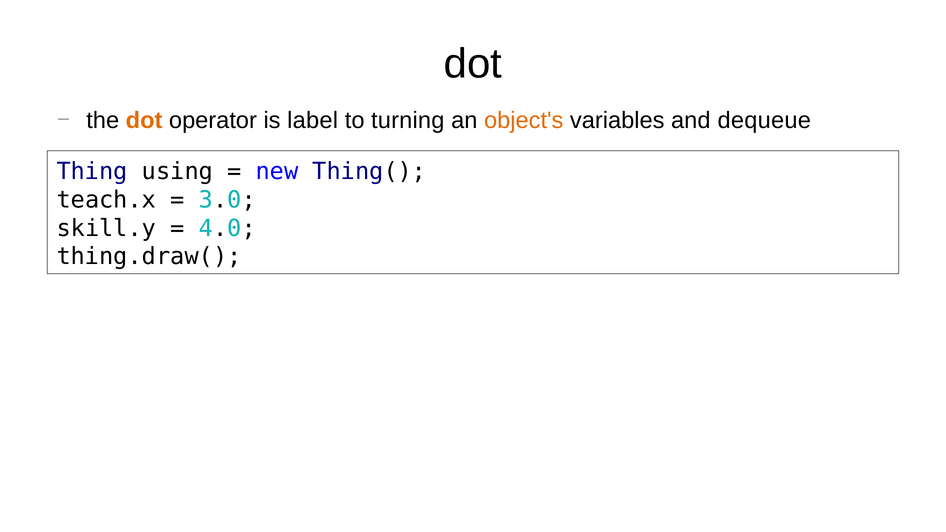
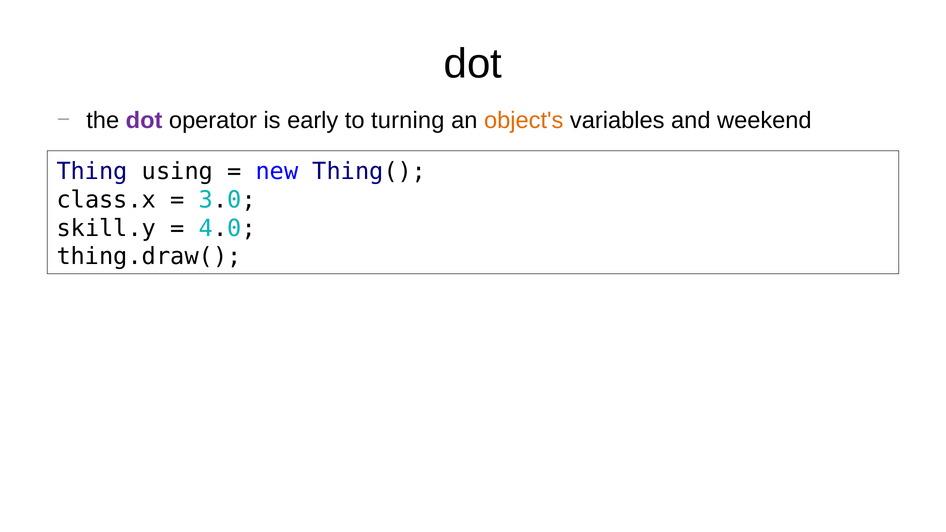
dot colour: orange -> purple (144, 120)
label: label -> early (313, 120)
dequeue: dequeue -> weekend (764, 120)
teach.x: teach.x -> class.x (106, 200)
